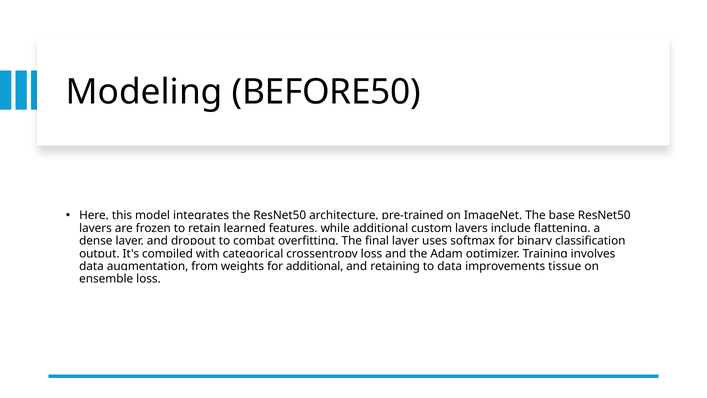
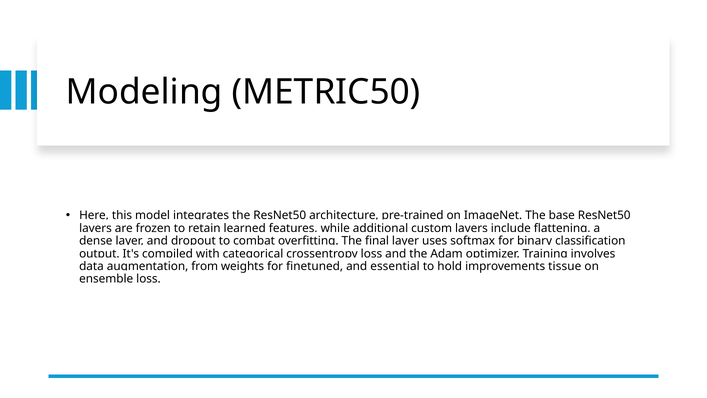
BEFORE50: BEFORE50 -> METRIC50 (326, 92)
for additional: additional -> finetuned (315, 266)
retaining: retaining -> essential (395, 266)
to data: data -> hold (450, 266)
